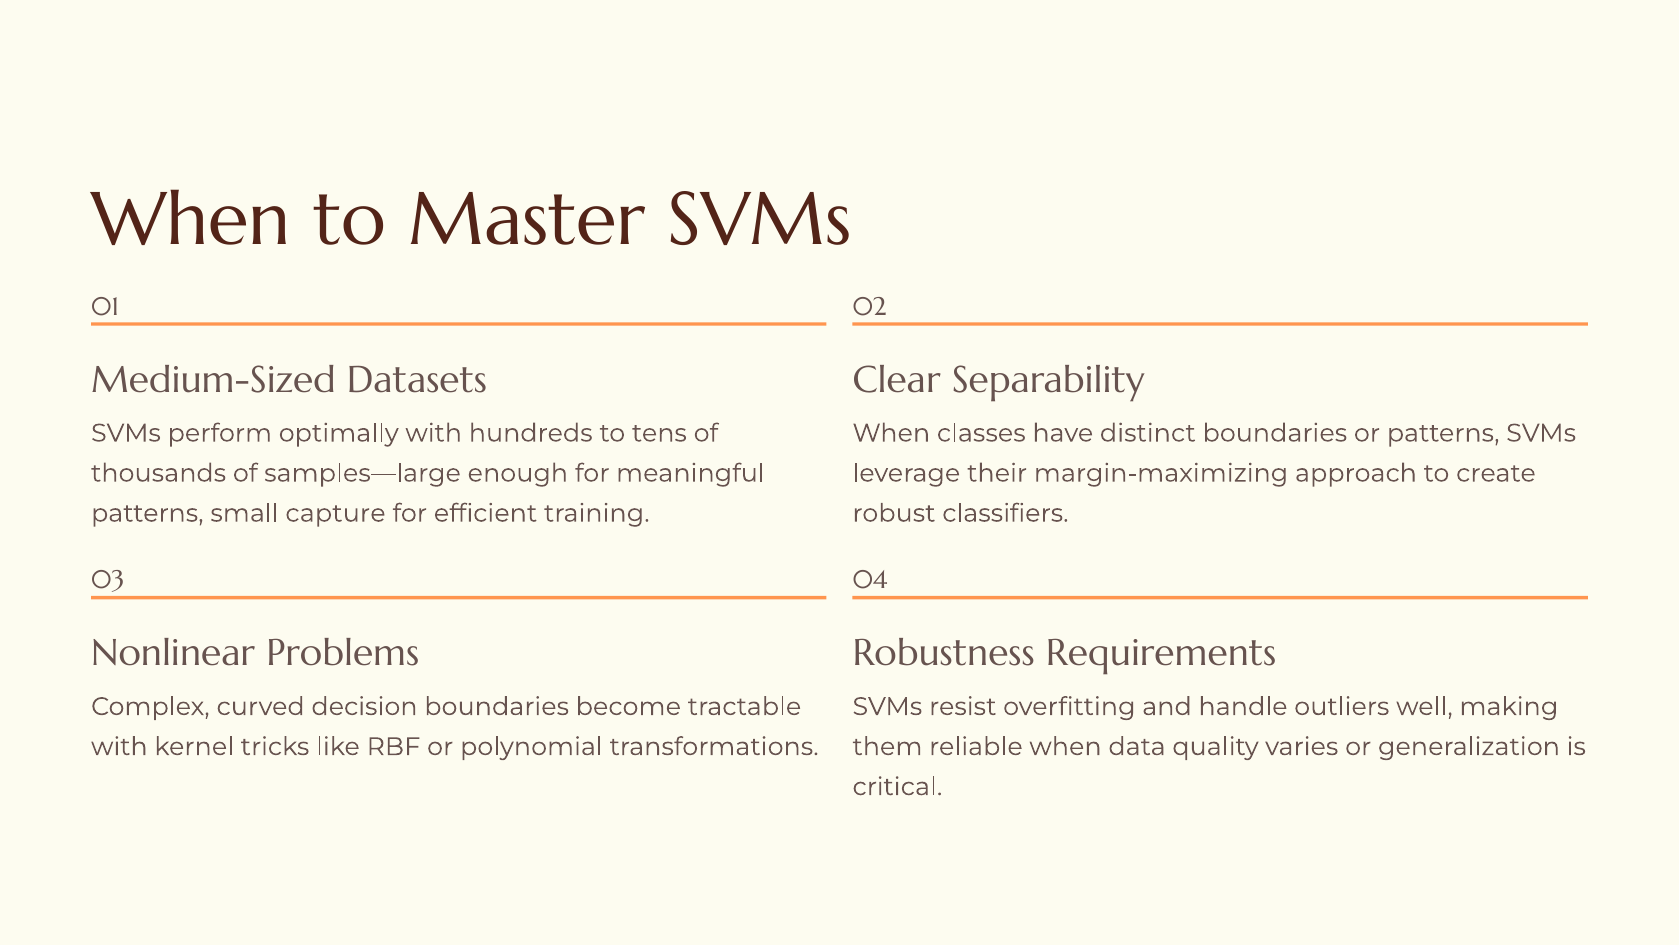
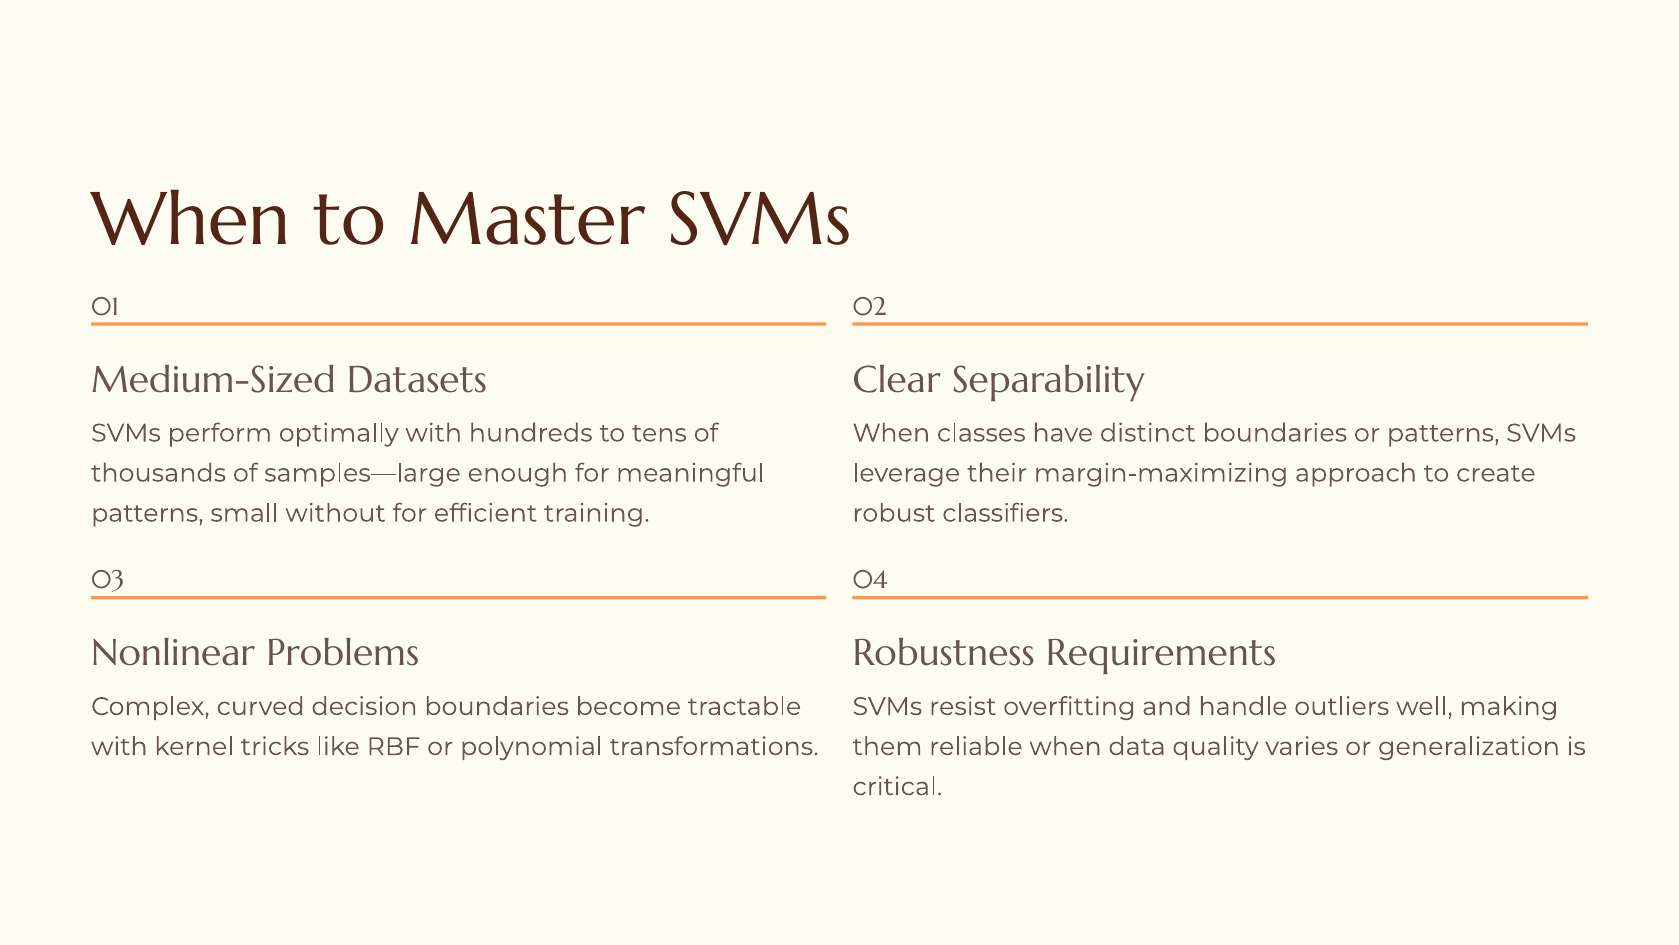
capture: capture -> without (336, 513)
